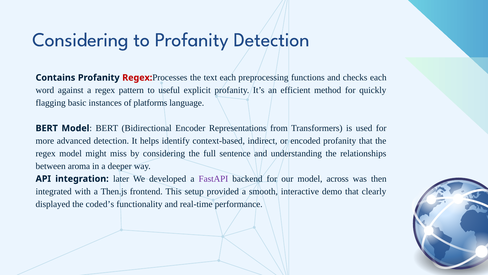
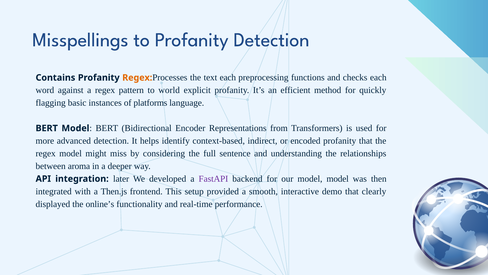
Considering: Considering -> Misspellings (80, 40)
Regex colour: red -> orange (137, 78)
useful: useful -> world (169, 90)
model across: across -> model (338, 178)
coded’s: coded’s -> online’s (100, 204)
